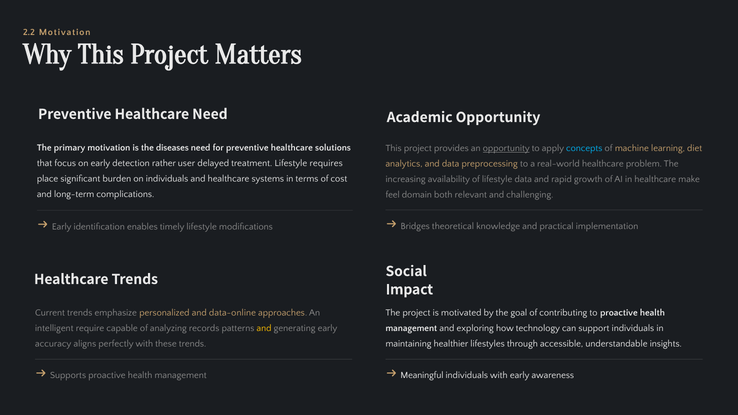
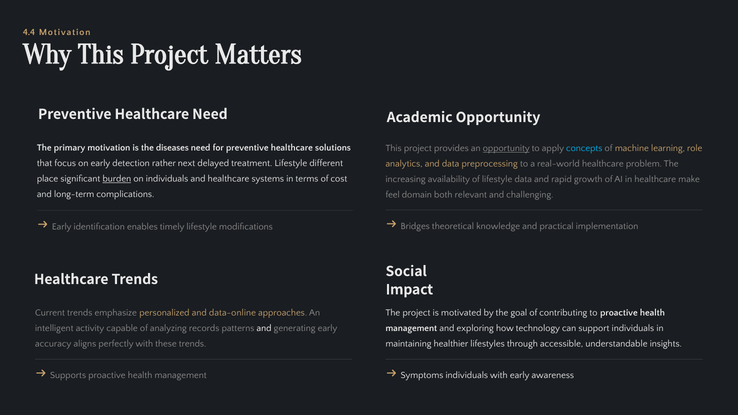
2.2: 2.2 -> 4.4 (29, 32)
diet: diet -> role (695, 148)
user: user -> next (186, 163)
requires: requires -> different (326, 163)
burden underline: none -> present (117, 179)
require: require -> activity (90, 328)
and colour: yellow -> white (264, 328)
Meaningful: Meaningful -> Symptoms (422, 375)
